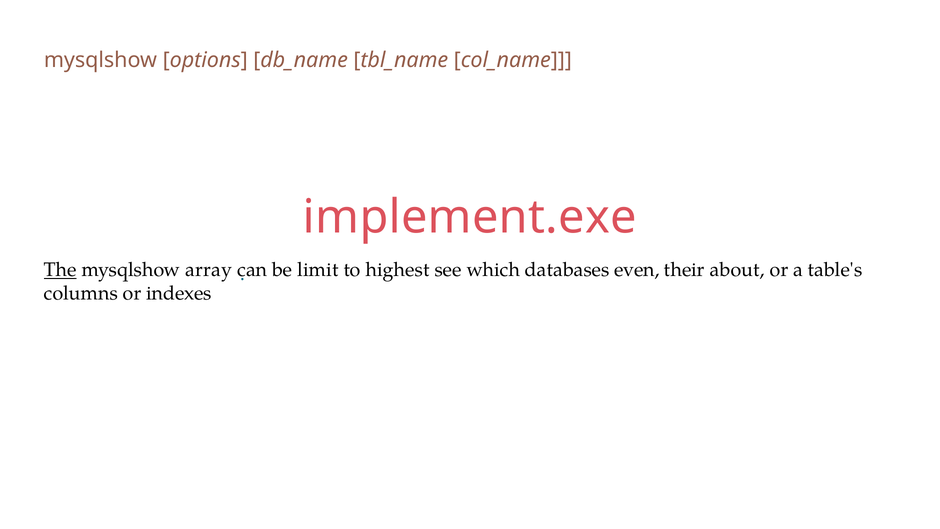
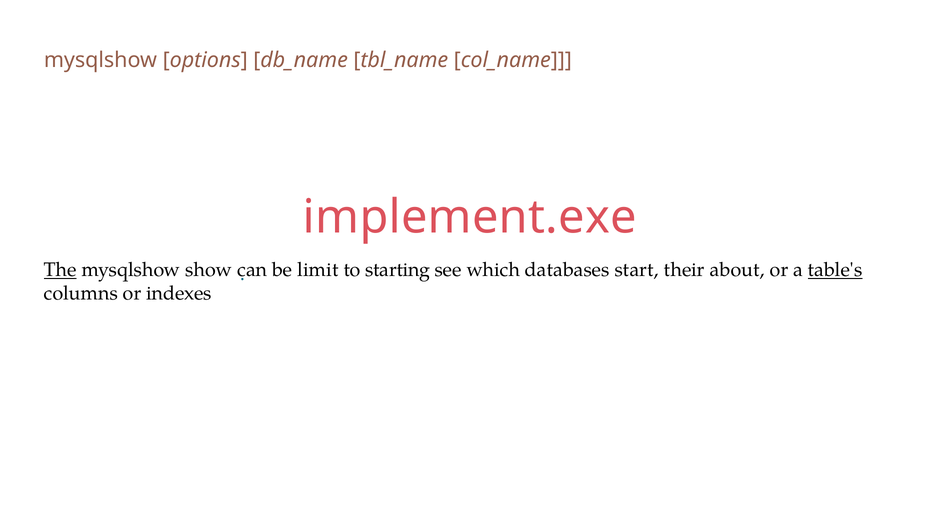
array: array -> show (209, 270)
highest: highest -> starting (398, 270)
even: even -> start (637, 270)
table's underline: none -> present (835, 270)
